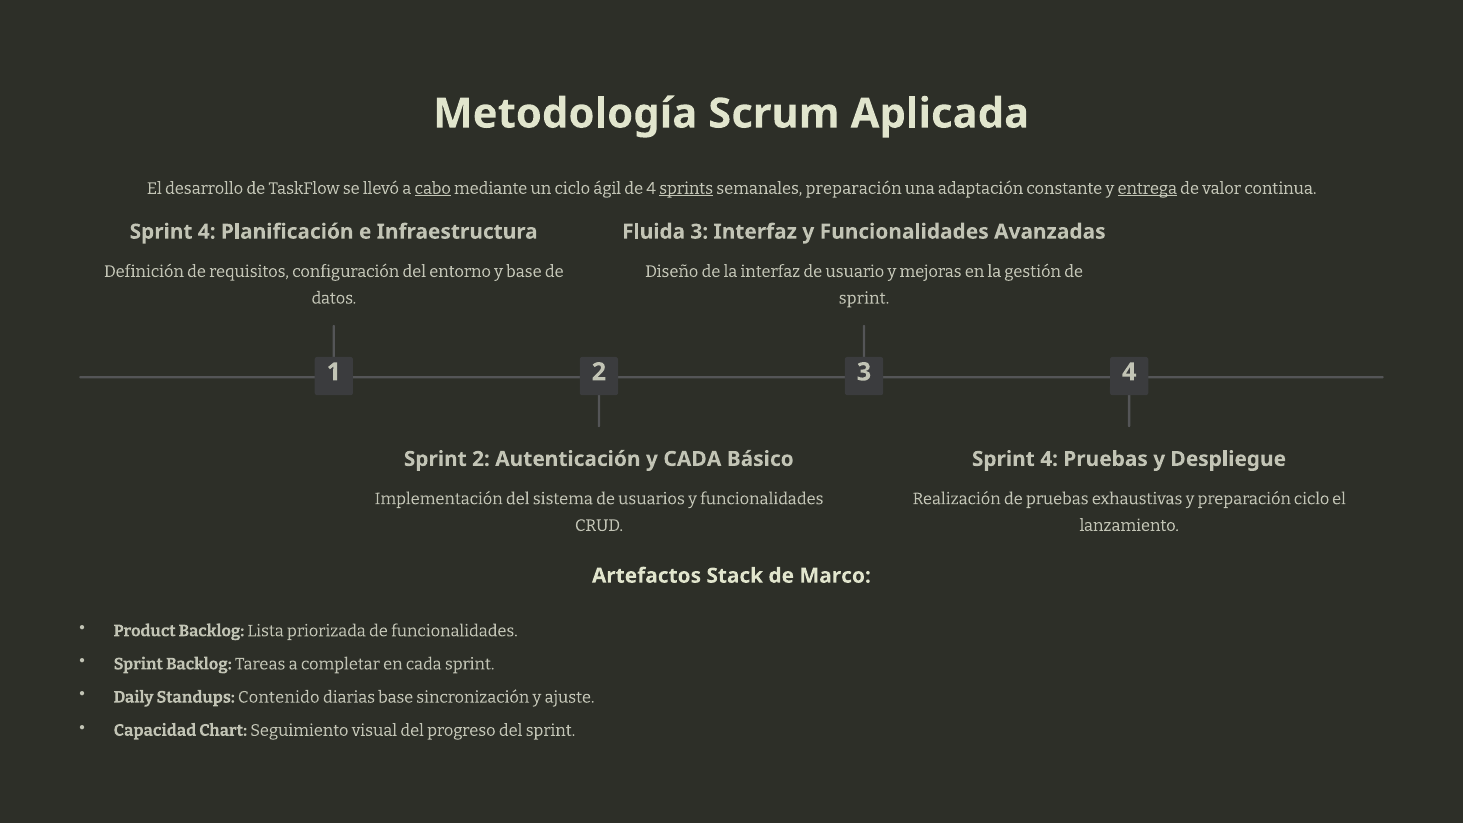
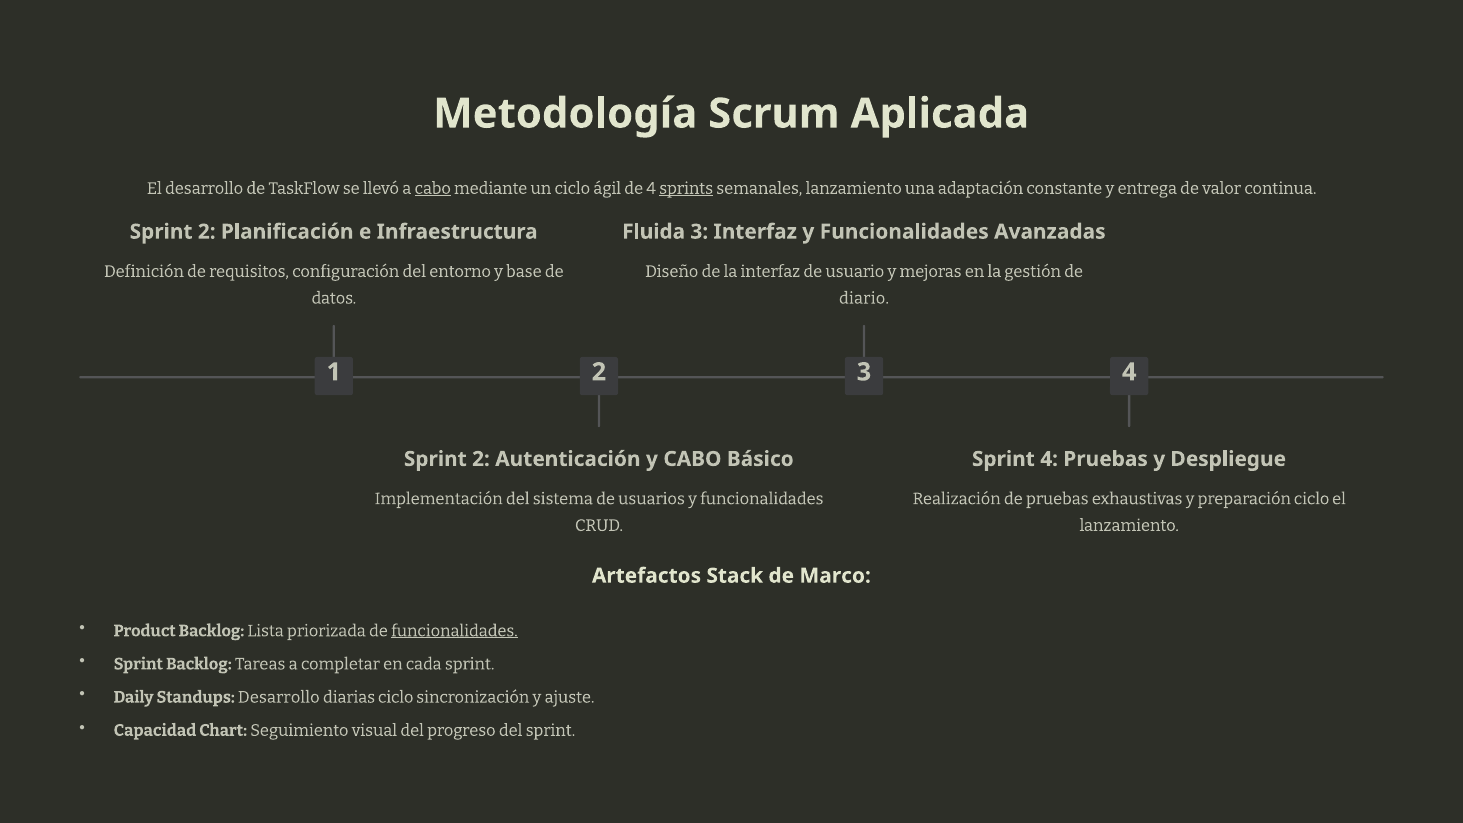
semanales preparación: preparación -> lanzamiento (854, 188)
entrega underline: present -> none (1147, 188)
4: 4 -> 2 (207, 232)
sprint: sprint -> diario (864, 298)
y CADA: CADA -> CABO (692, 459)
funcionalidades underline: none -> present (454, 631)
Standups Contenido: Contenido -> Desarrollo (279, 697)
diarias base: base -> ciclo (396, 697)
